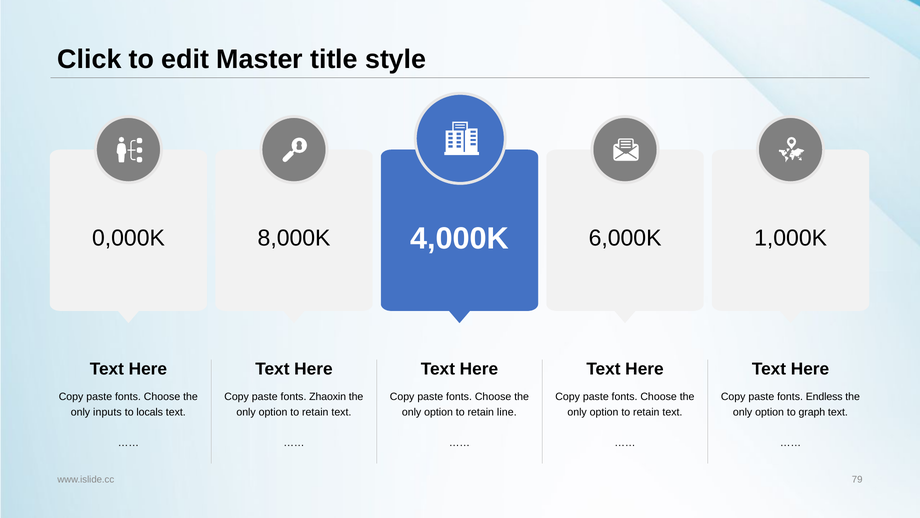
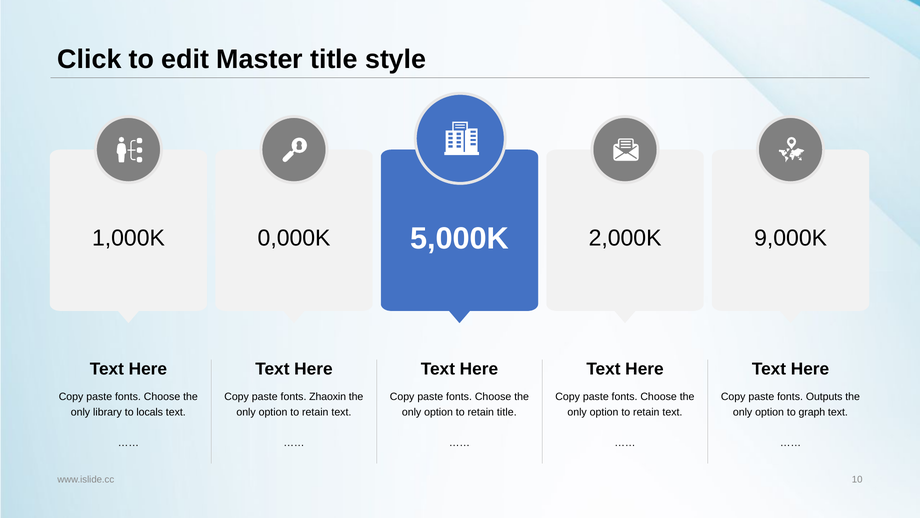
4,000K: 4,000K -> 5,000K (460, 238)
0,000K: 0,000K -> 1,000K (128, 238)
8,000K: 8,000K -> 0,000K (294, 238)
6,000K: 6,000K -> 2,000K (625, 238)
1,000K: 1,000K -> 9,000K (791, 238)
Endless: Endless -> Outputs (824, 397)
inputs: inputs -> library (107, 412)
retain line: line -> title (507, 412)
79: 79 -> 10 (857, 479)
